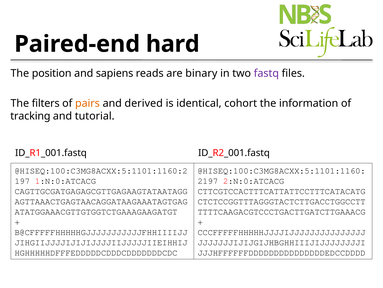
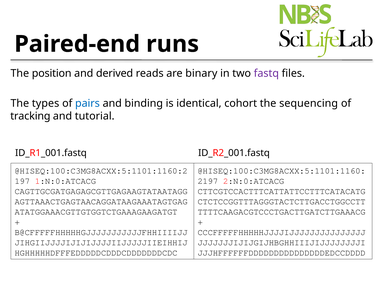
hard: hard -> runs (173, 44)
sapiens: sapiens -> derived (115, 73)
filters: filters -> types (46, 103)
pairs colour: orange -> blue (87, 103)
derived: derived -> binding (144, 103)
information: information -> sequencing (309, 103)
